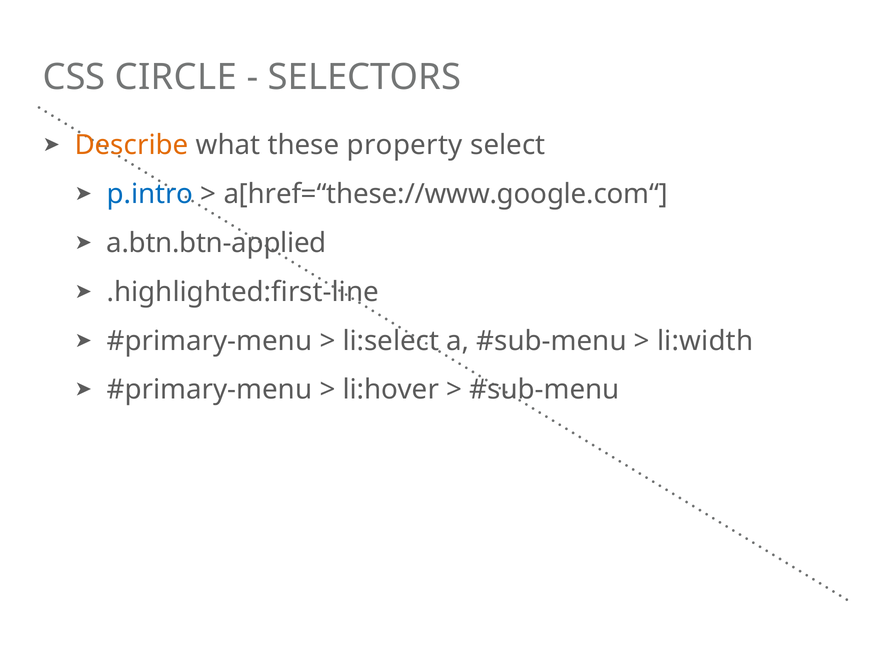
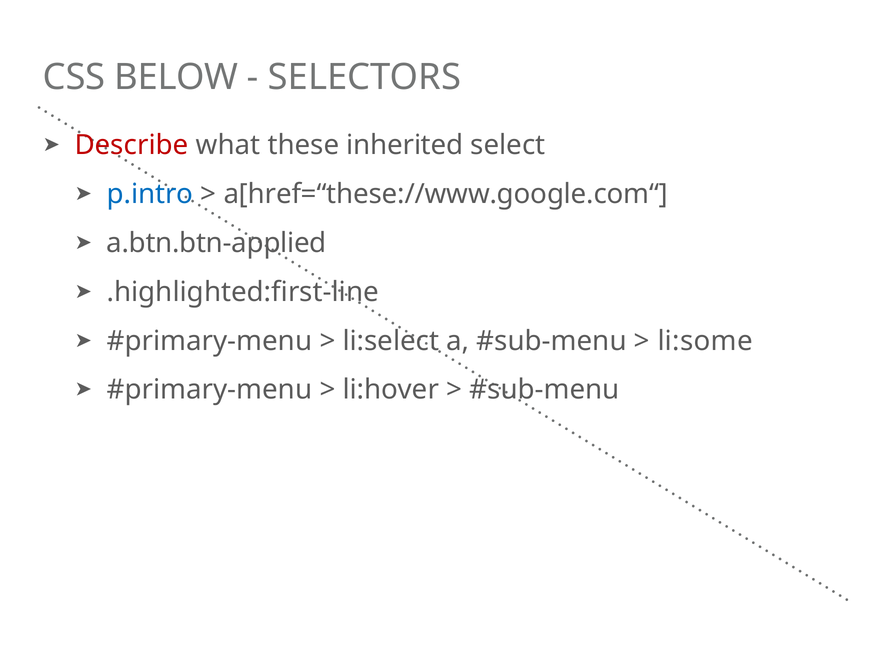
CIRCLE: CIRCLE -> BELOW (176, 77)
Describe colour: orange -> red (132, 145)
property: property -> inherited (405, 145)
li:width: li:width -> li:some (705, 341)
